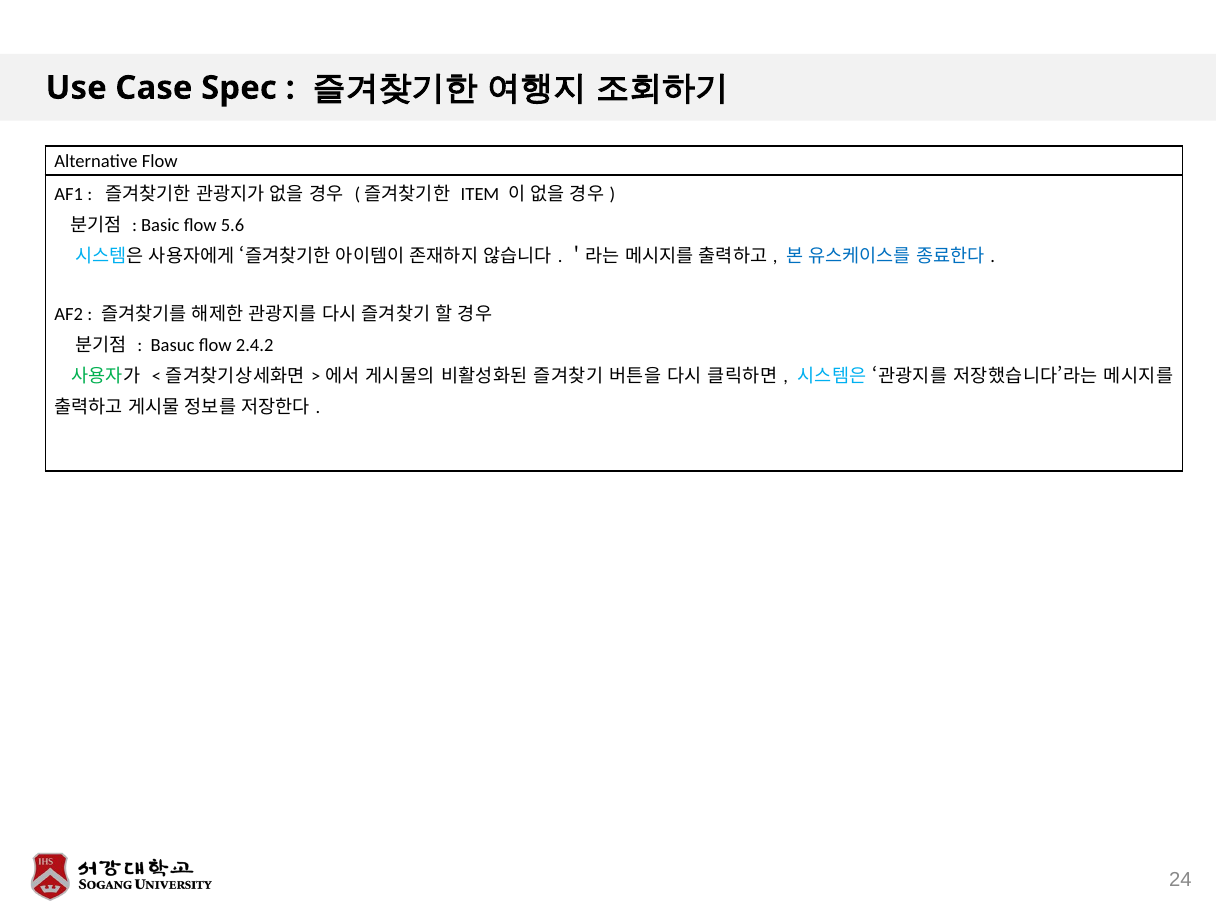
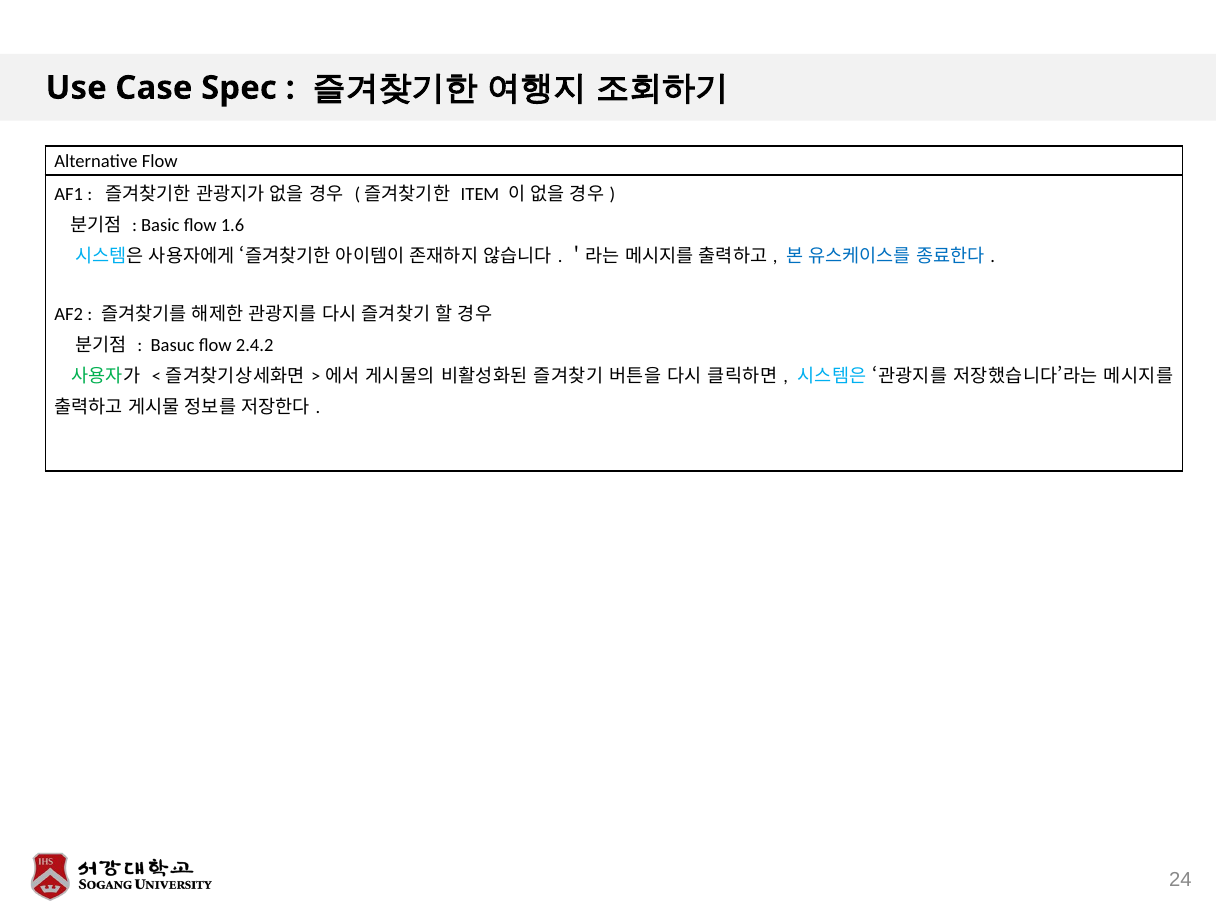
5.6: 5.6 -> 1.6 (233, 226)
